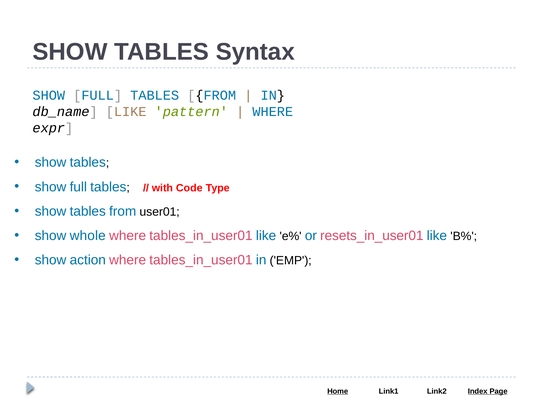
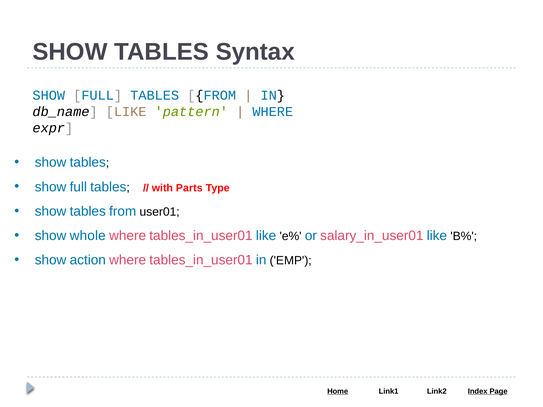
Code: Code -> Parts (189, 188)
resets_in_user01: resets_in_user01 -> salary_in_user01 (372, 236)
